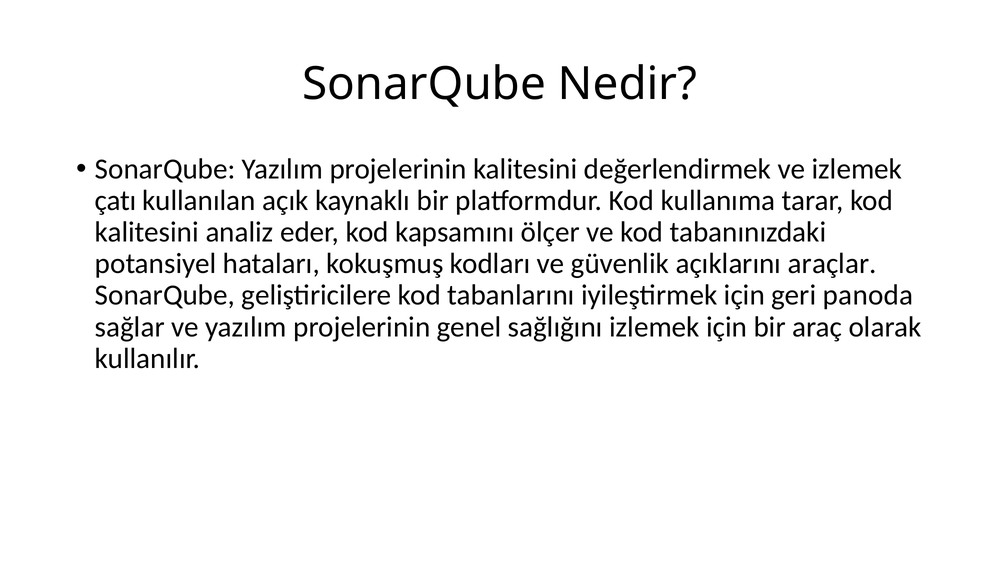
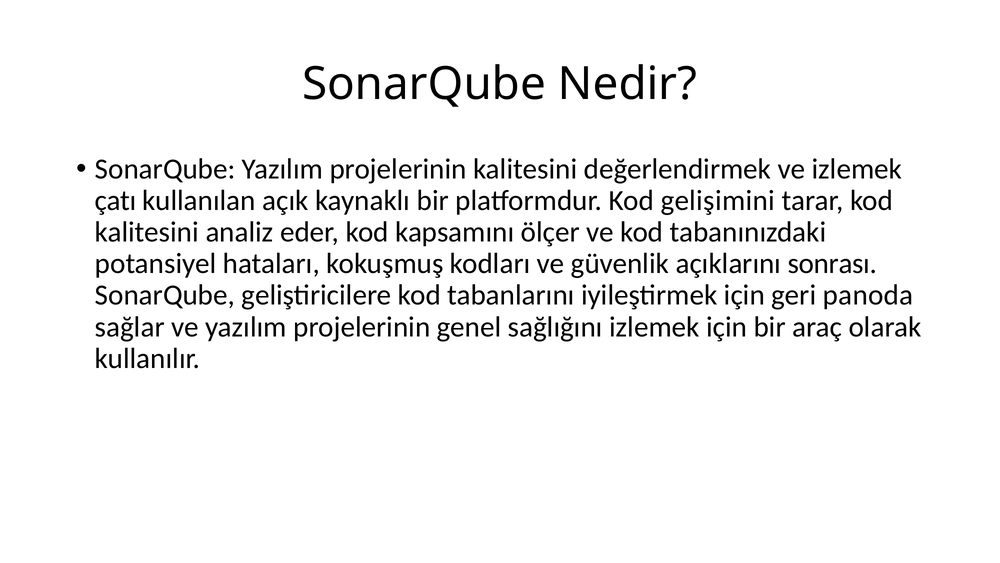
kullanıma: kullanıma -> gelişimini (718, 201)
araçlar: araçlar -> sonrası (832, 264)
